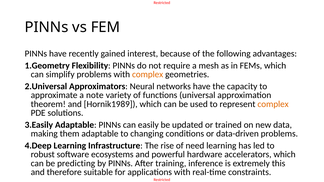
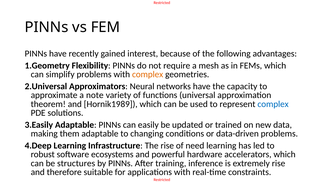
complex colour: orange -> blue (273, 104)
predicting: predicting -> structures (76, 163)
extremely this: this -> rise (279, 163)
